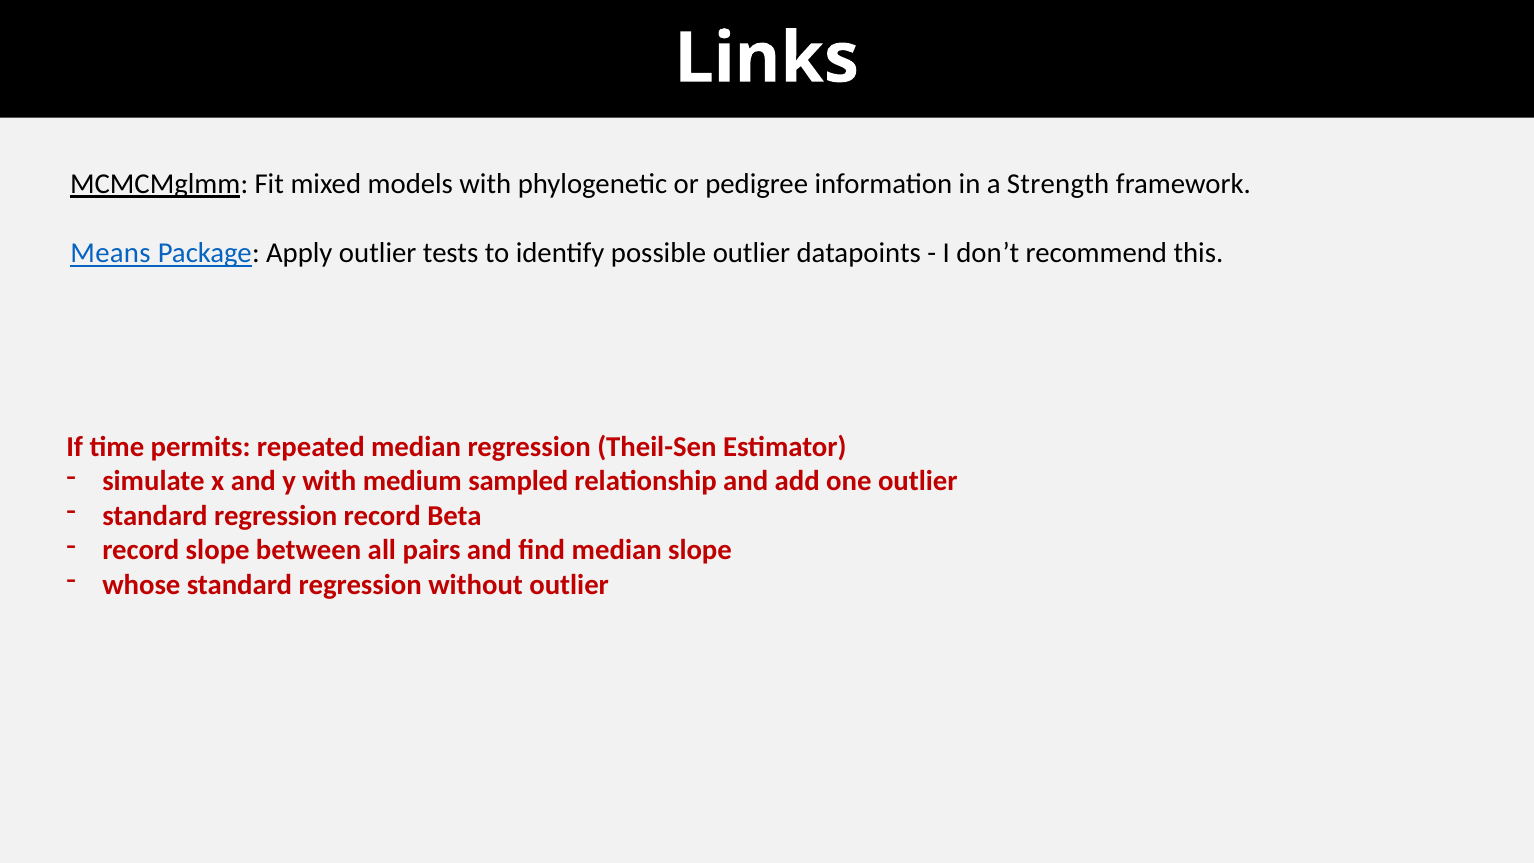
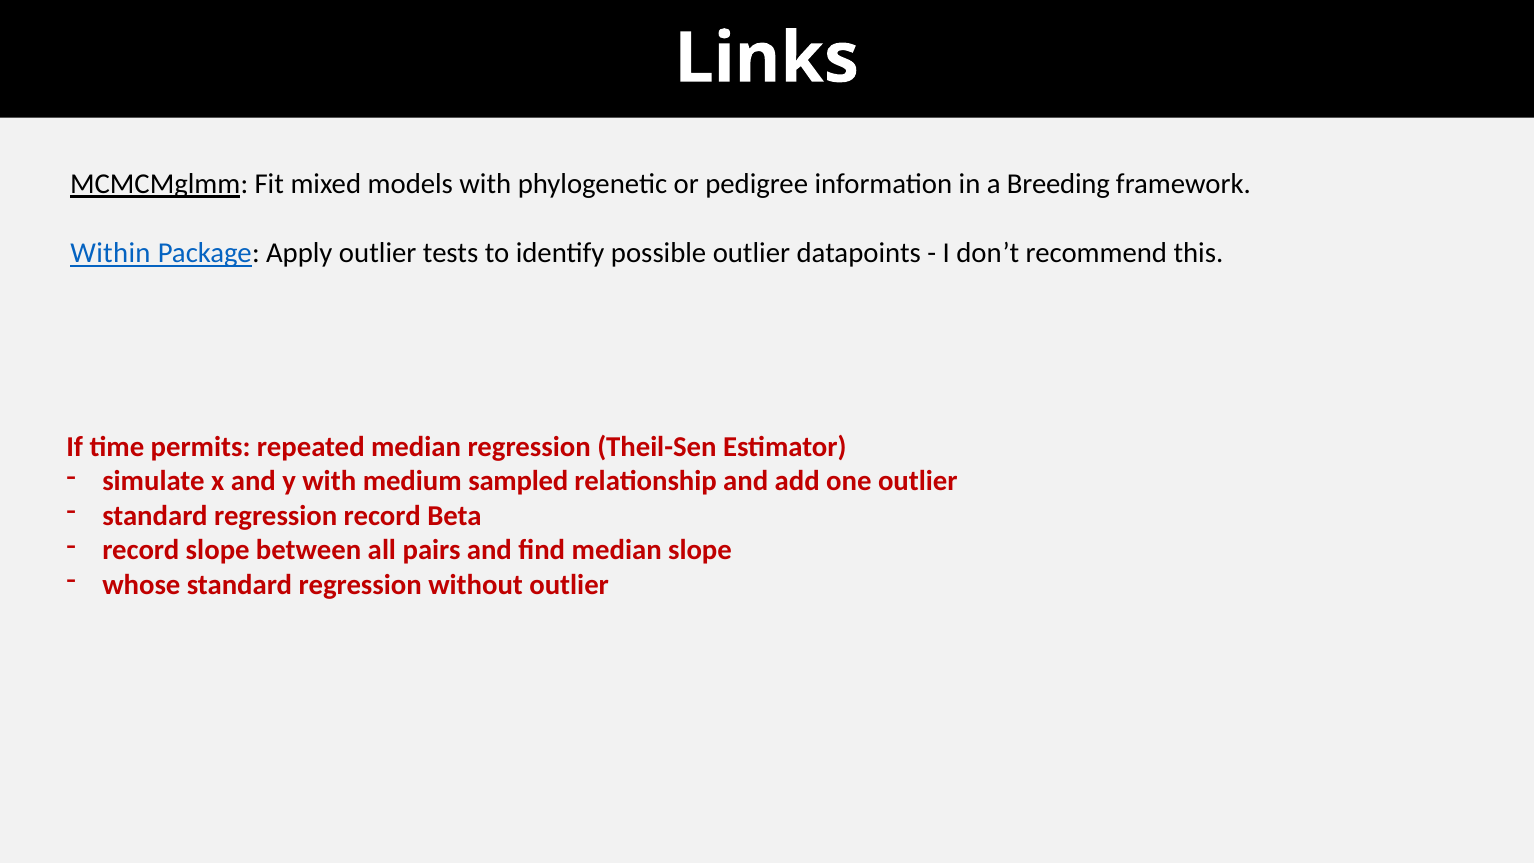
Strength: Strength -> Breeding (1058, 184)
Means: Means -> Within (110, 253)
